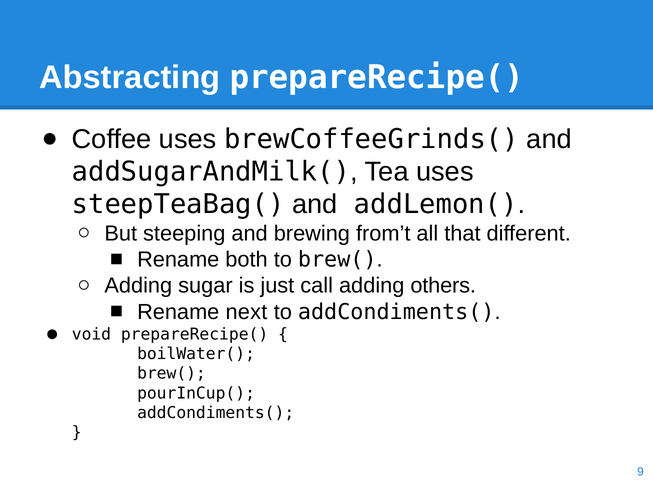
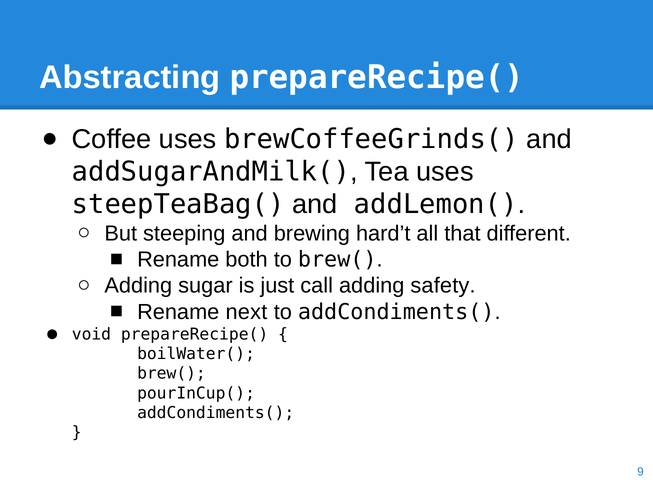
from’t: from’t -> hard’t (383, 233)
others: others -> safety (443, 286)
